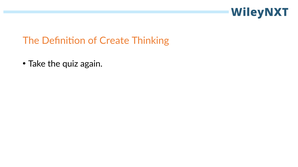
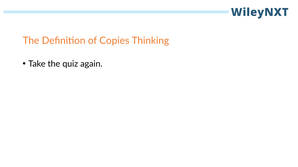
Create: Create -> Copies (114, 41)
